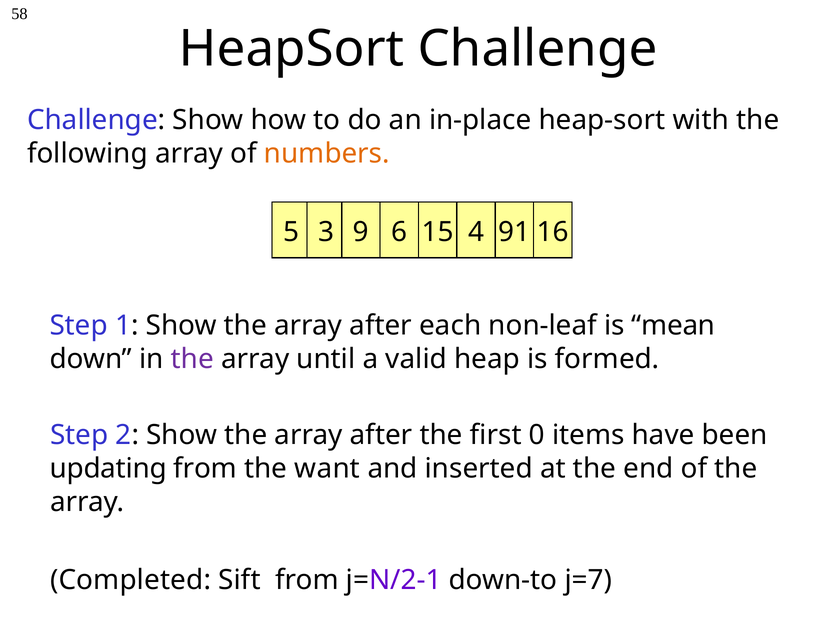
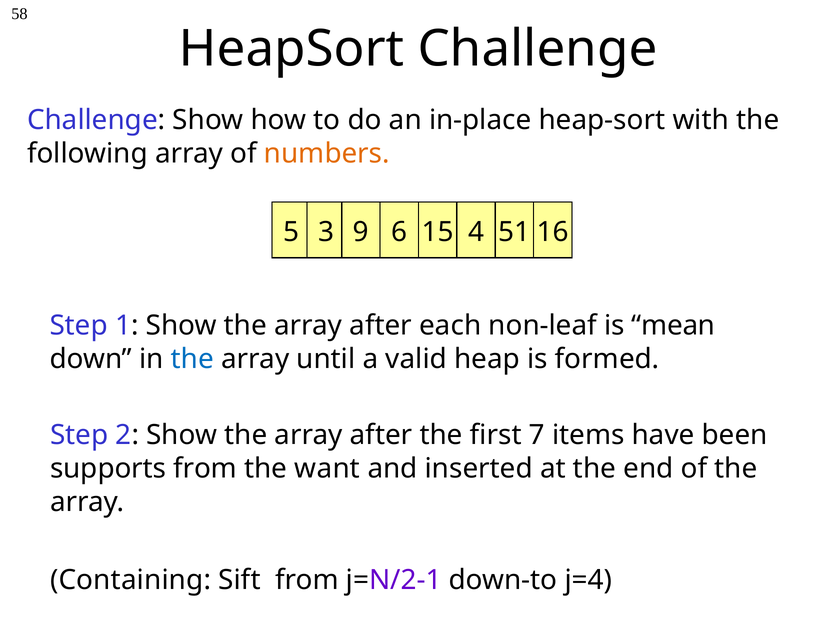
91: 91 -> 51 (514, 232)
the colour: purple -> blue (192, 360)
0: 0 -> 7 (537, 436)
updating: updating -> supports (108, 469)
Completed: Completed -> Containing (131, 581)
j=7: j=7 -> j=4 (588, 581)
